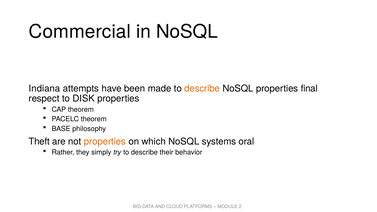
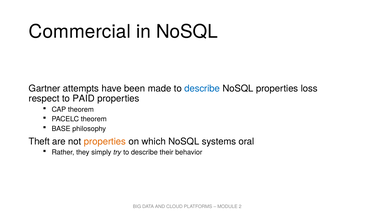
Indiana: Indiana -> Gartner (45, 88)
describe colour: orange -> blue (202, 88)
final: final -> loss (309, 88)
DISK: DISK -> PAID (84, 99)
